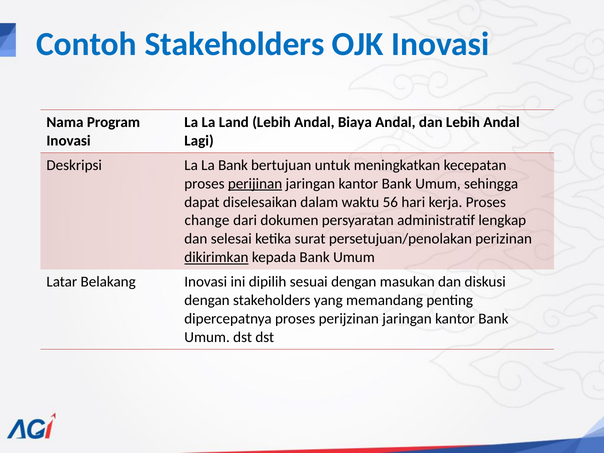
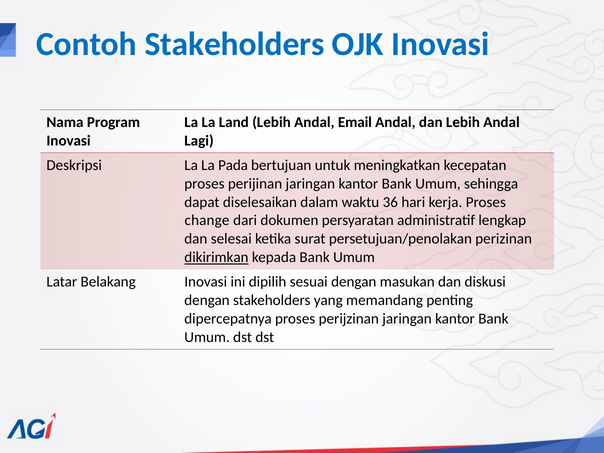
Biaya: Biaya -> Email (355, 122)
La Bank: Bank -> Pada (233, 165)
perijinan underline: present -> none (255, 184)
56: 56 -> 36 (390, 202)
